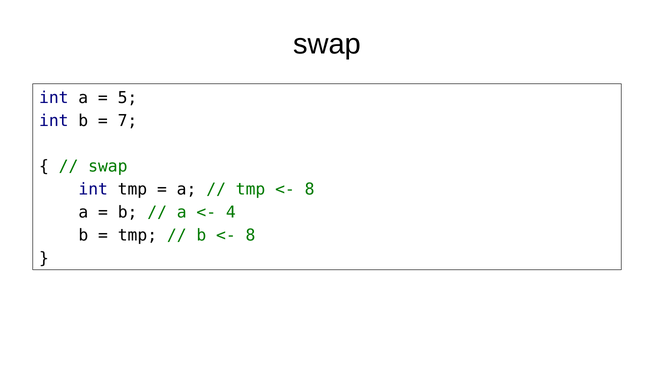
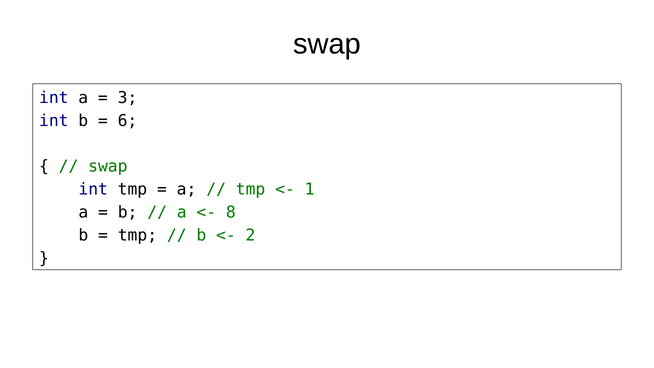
5: 5 -> 3 (128, 98)
7: 7 -> 6 (128, 121)
8: 8 -> 1 (310, 189)
4: 4 -> 8 (231, 212)
8: 8 -> 2 (251, 235)
